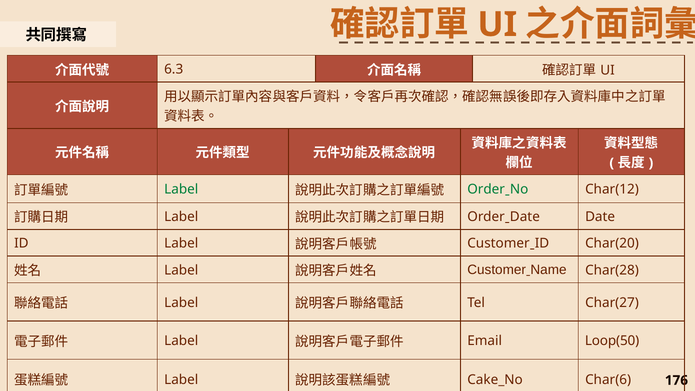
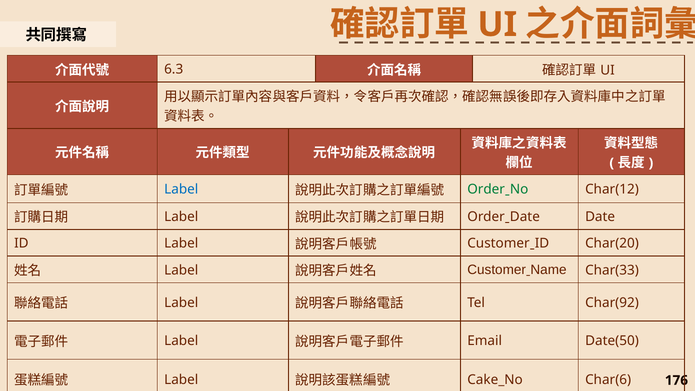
Label colour: green -> blue (181, 190)
Char(28: Char(28 -> Char(33 (612, 270)
Char(27: Char(27 -> Char(92 (612, 303)
Loop(50: Loop(50 -> Date(50 (612, 341)
